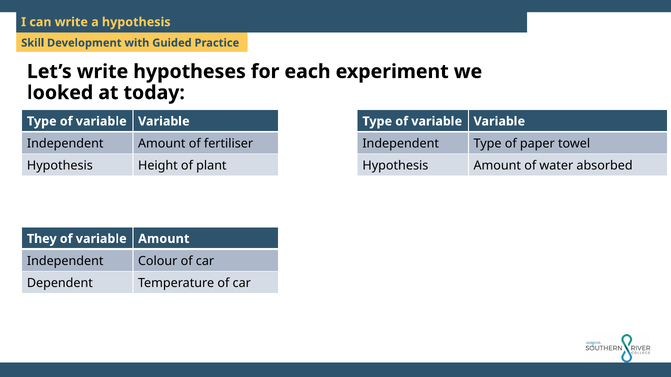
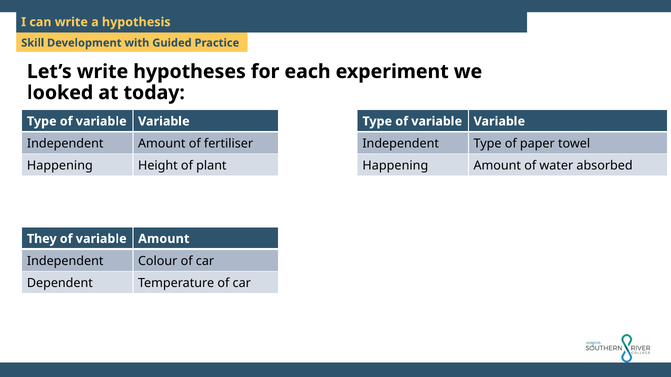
Hypothesis: Hypothesis -> Happening (60, 166)
Hypothesis: Hypothesis -> Happening (395, 166)
